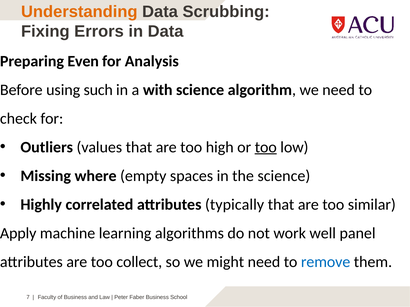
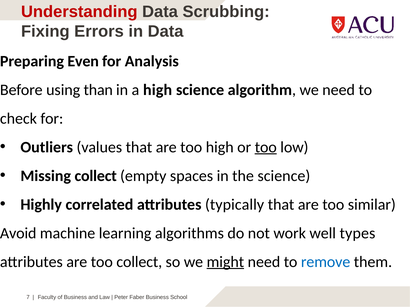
Understanding colour: orange -> red (79, 12)
such: such -> than (98, 90)
a with: with -> high (158, 90)
Missing where: where -> collect (96, 176)
Apply: Apply -> Avoid (18, 234)
panel: panel -> types (358, 234)
might underline: none -> present (225, 262)
